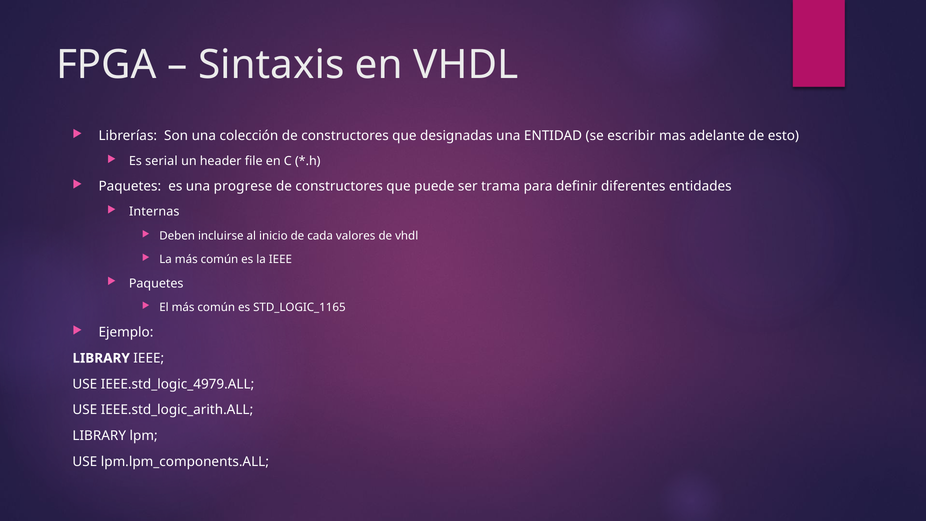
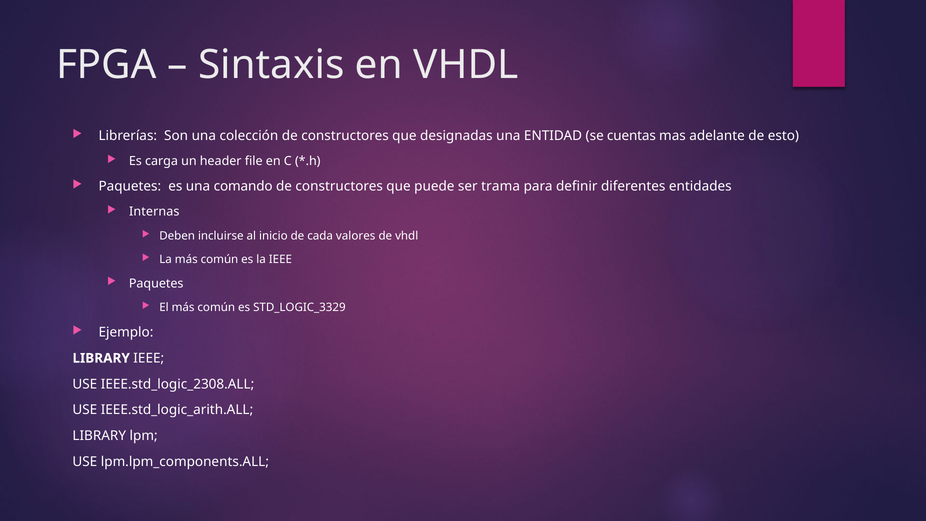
escribir: escribir -> cuentas (631, 136)
serial: serial -> carga (161, 161)
progrese: progrese -> comando (243, 186)
STD_LOGIC_1165: STD_LOGIC_1165 -> STD_LOGIC_3329 (299, 307)
IEEE.std_logic_4979.ALL: IEEE.std_logic_4979.ALL -> IEEE.std_logic_2308.ALL (178, 384)
